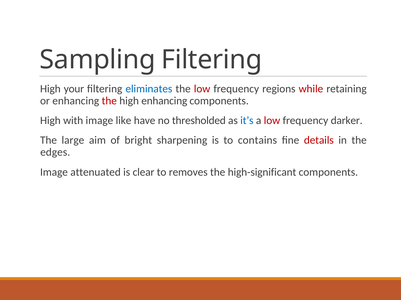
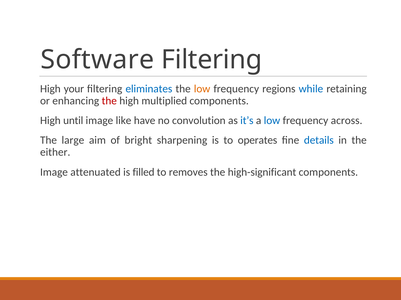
Sampling: Sampling -> Software (97, 60)
low colour: red -> orange (202, 89)
while colour: red -> blue (311, 89)
high enhancing: enhancing -> multiplied (164, 101)
with: with -> until (73, 121)
thresholded: thresholded -> convolution (199, 121)
low colour: red -> blue (272, 121)
darker: darker -> across (347, 121)
contains: contains -> operates (258, 141)
details colour: red -> blue (319, 141)
edges: edges -> either (55, 153)
clear: clear -> filled (144, 173)
